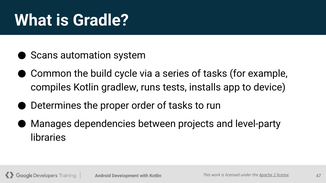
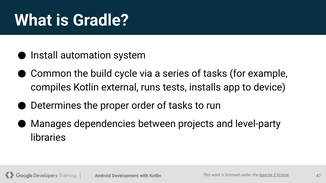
Scans: Scans -> Install (44, 56)
gradlew: gradlew -> external (120, 88)
